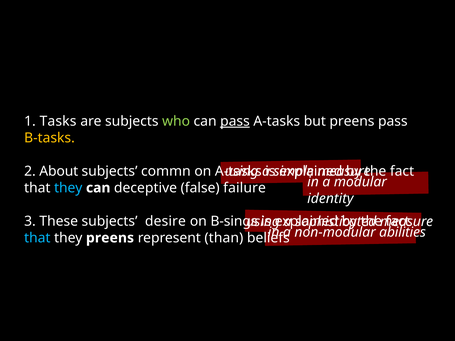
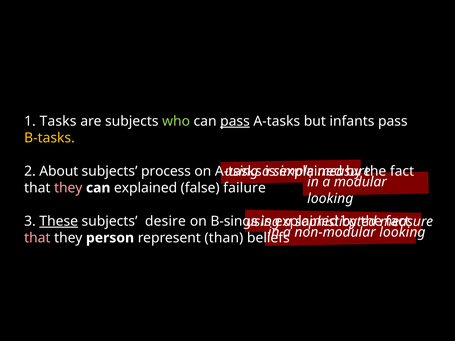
but preens: preens -> infants (352, 121)
commn: commn -> process (166, 171)
they colour: light blue -> pink (68, 188)
can deceptive: deceptive -> explained (146, 188)
identity: identity -> looking (330, 199)
These underline: none -> present (59, 221)
non-modular abilities: abilities -> looking (402, 232)
that colour: light blue -> pink (37, 238)
they preens: preens -> person (110, 238)
